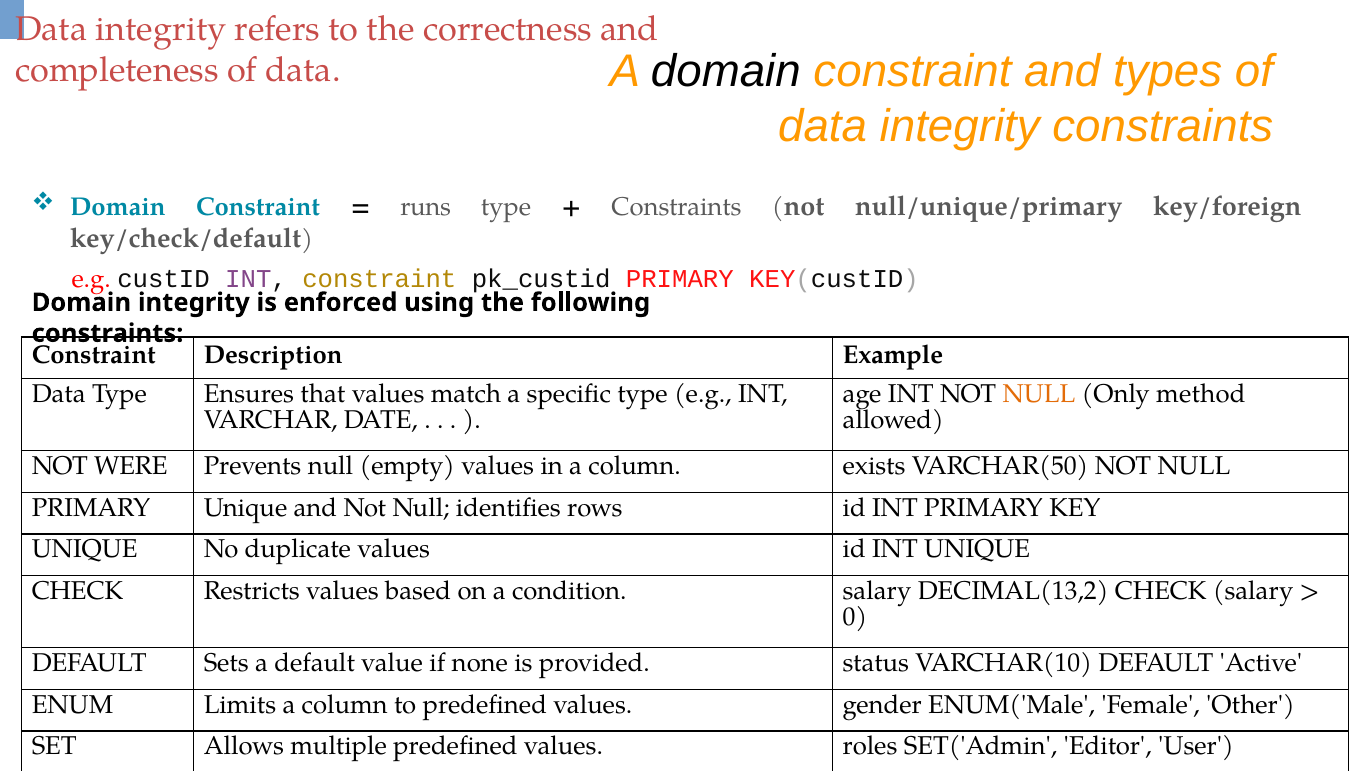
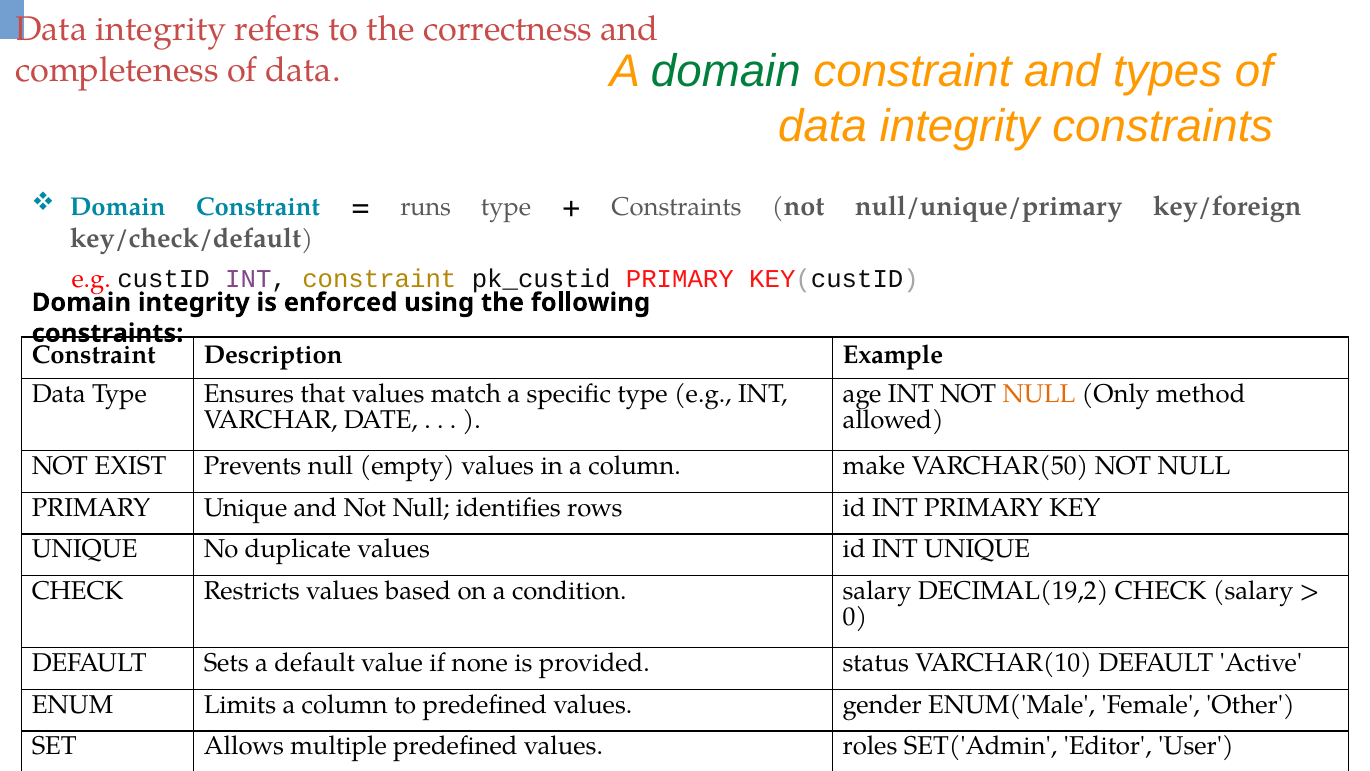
domain colour: black -> green (726, 71)
WERE: WERE -> EXIST (131, 466)
exists: exists -> make (874, 466)
DECIMAL(13,2: DECIMAL(13,2 -> DECIMAL(19,2 (1013, 591)
